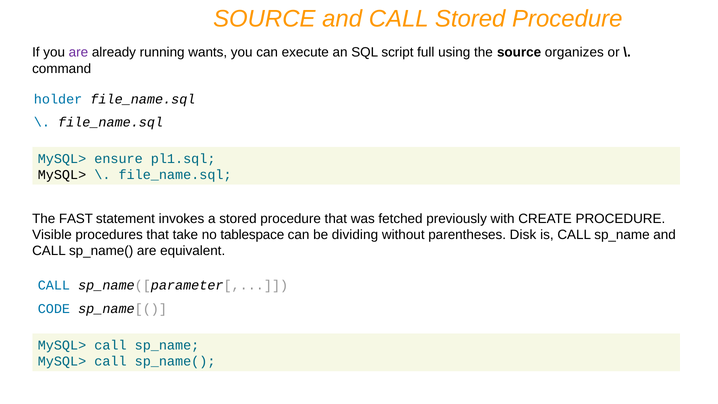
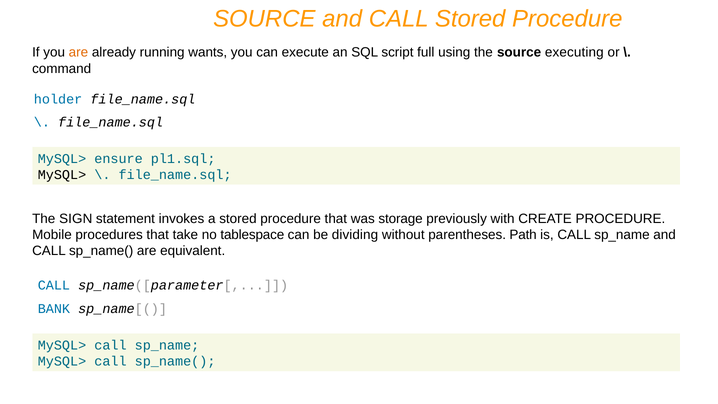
are colour: purple -> orange (78, 52)
organizes: organizes -> executing (574, 52)
FAST: FAST -> SIGN (76, 219)
fetched: fetched -> storage (401, 219)
Visible: Visible -> Mobile (52, 235)
Disk: Disk -> Path (523, 235)
CODE: CODE -> BANK (54, 309)
